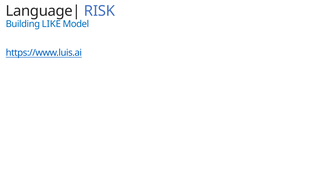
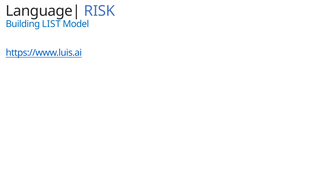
LIKE: LIKE -> LIST (51, 24)
